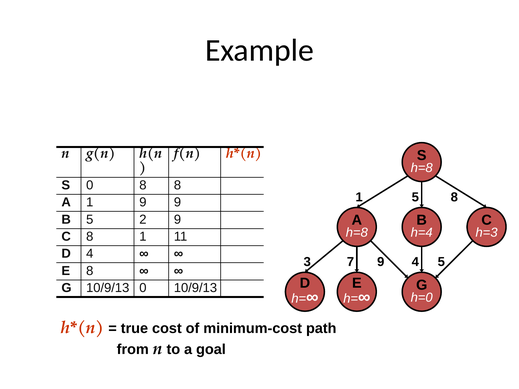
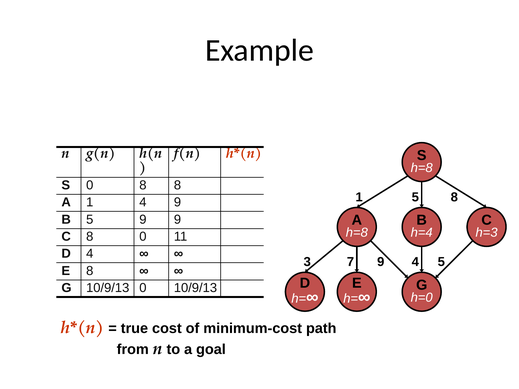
1 9: 9 -> 4 (143, 202)
5 2: 2 -> 9 (143, 220)
8 1: 1 -> 0 (143, 237)
